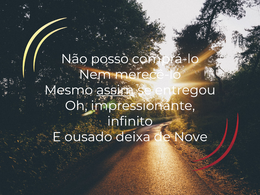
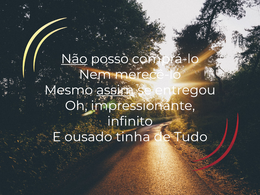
Não underline: none -> present (74, 59)
deixa: deixa -> tinha (133, 137)
Nove: Nove -> Tudo (191, 137)
